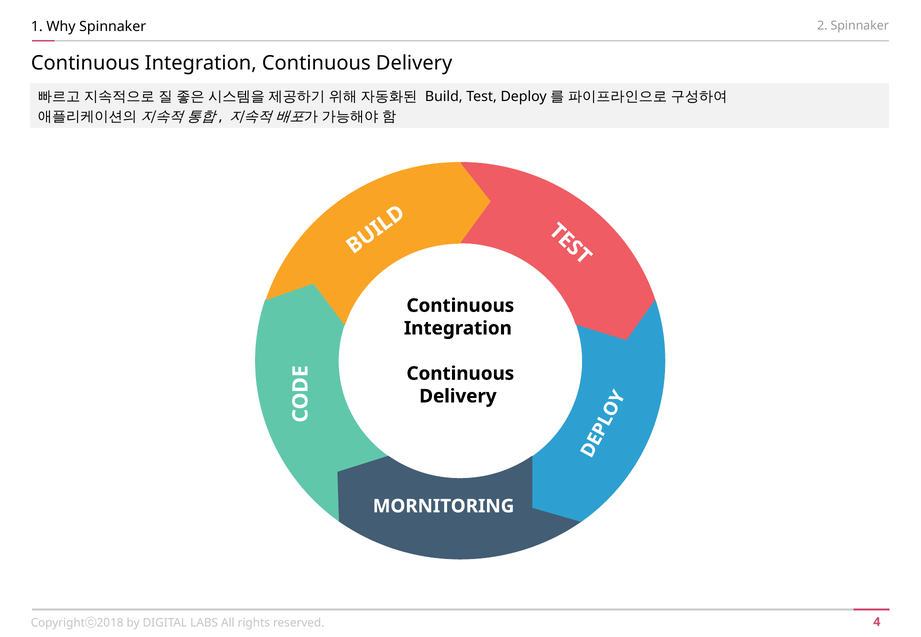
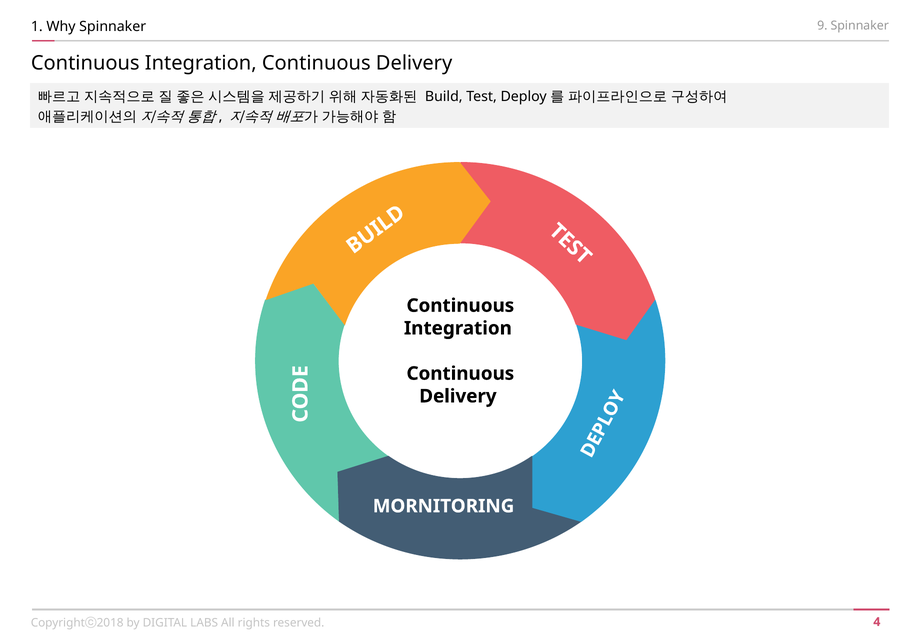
2: 2 -> 9 (822, 26)
